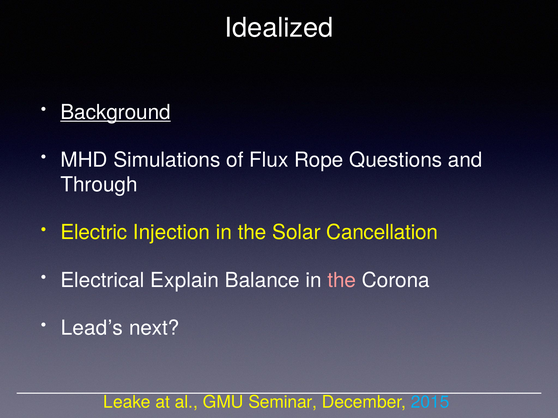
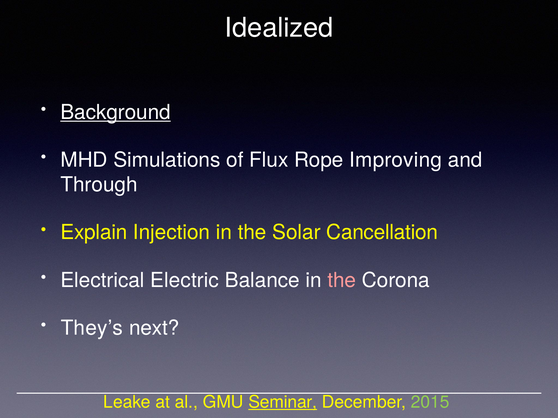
Questions: Questions -> Improving (396, 160)
Electric: Electric -> Explain (94, 233)
Explain: Explain -> Electric (185, 281)
Lead’s: Lead’s -> They’s (92, 328)
Seminar underline: none -> present (283, 403)
2015 colour: light blue -> light green (430, 403)
